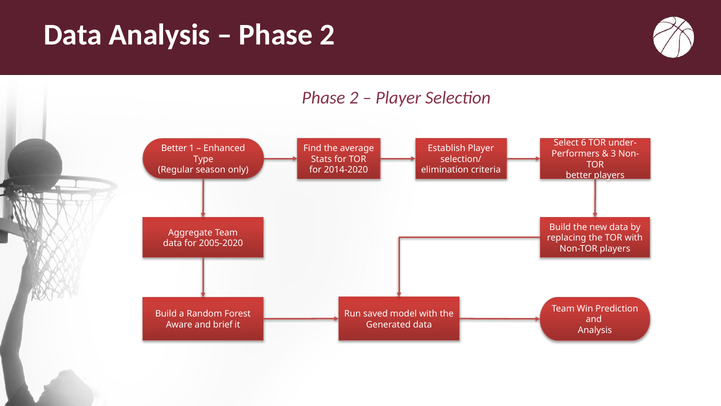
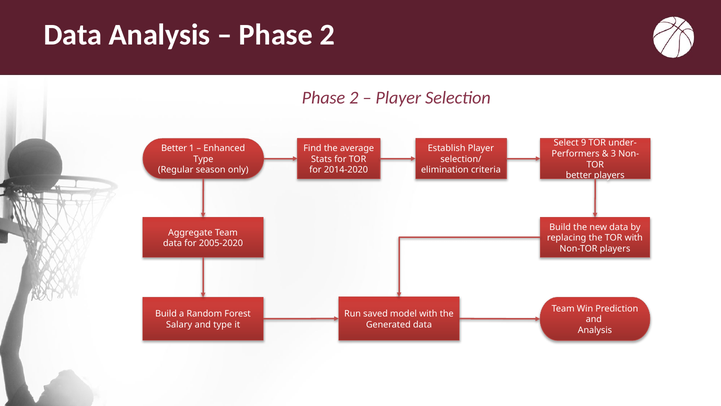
6: 6 -> 9 (584, 143)
Aware: Aware -> Salary (179, 325)
and brief: brief -> type (223, 325)
